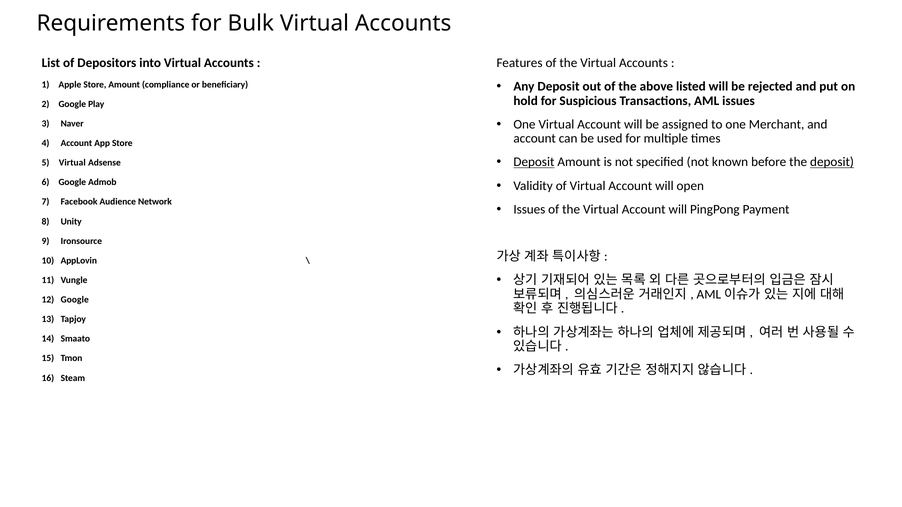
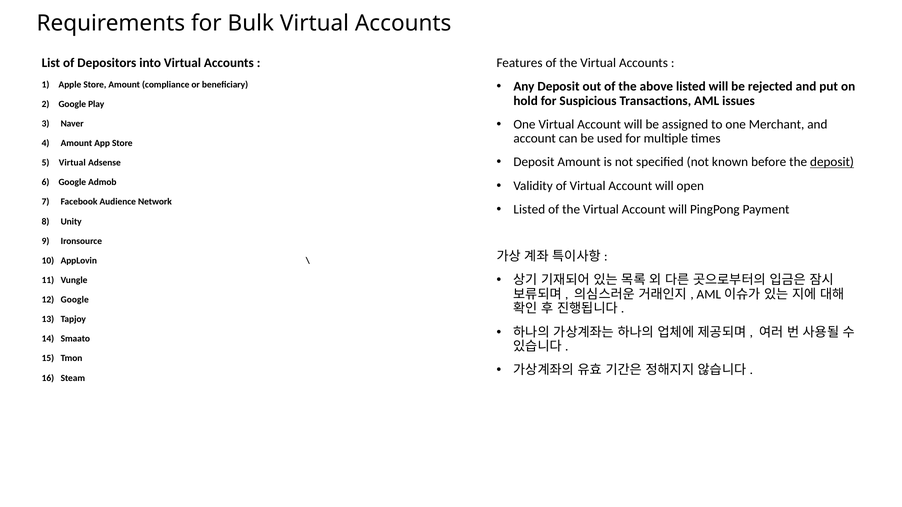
Account: Account -> Amount (76, 143)
Deposit underline: present -> none (534, 162)
Issues: Issues -> Listed (529, 209)
